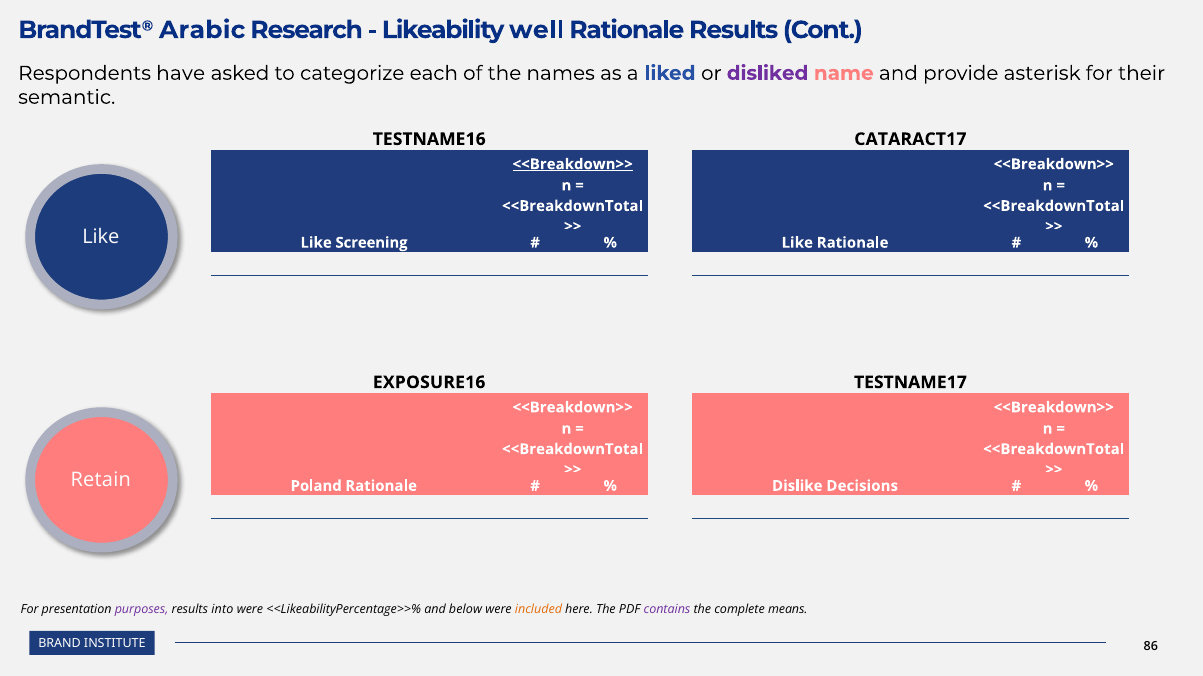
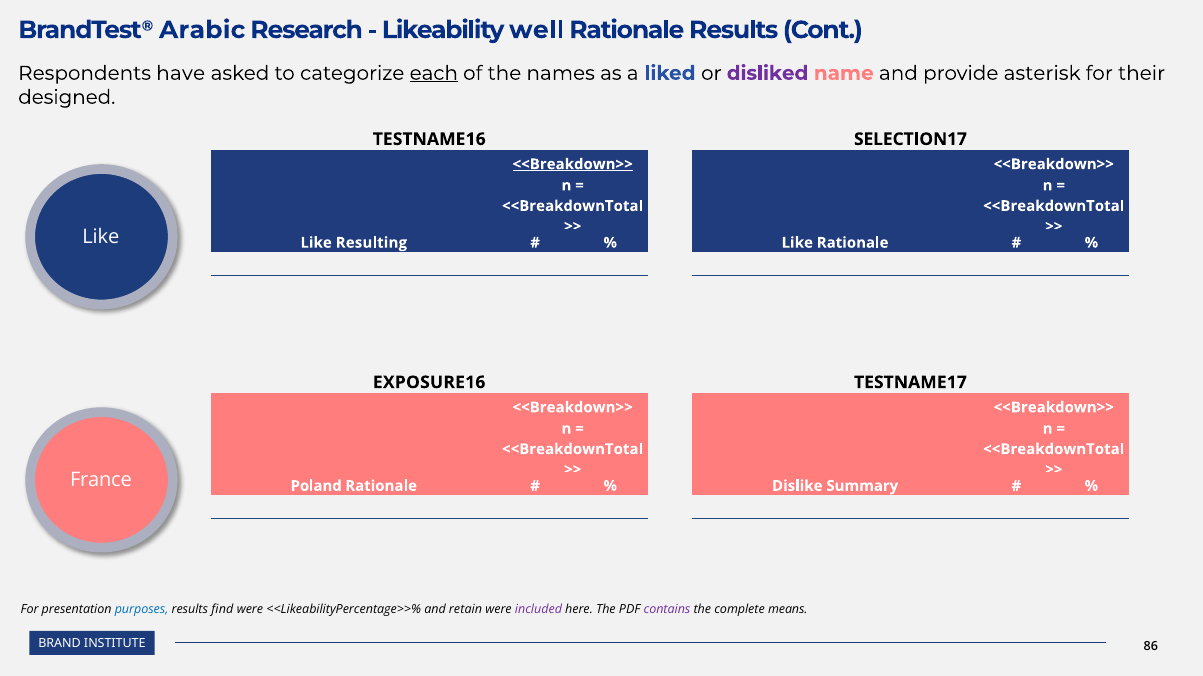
each underline: none -> present (434, 73)
semantic: semantic -> designed (67, 97)
CATARACT17: CATARACT17 -> SELECTION17 (910, 139)
Screening: Screening -> Resulting (371, 243)
Retain: Retain -> France (101, 480)
Decisions: Decisions -> Summary (862, 486)
purposes colour: purple -> blue (142, 610)
into: into -> find (222, 610)
below: below -> retain (466, 610)
included colour: orange -> purple (538, 610)
